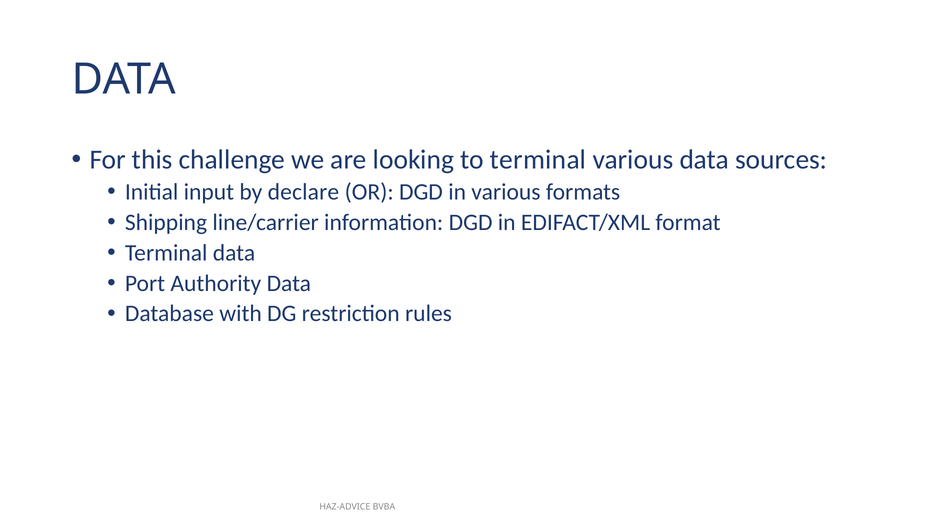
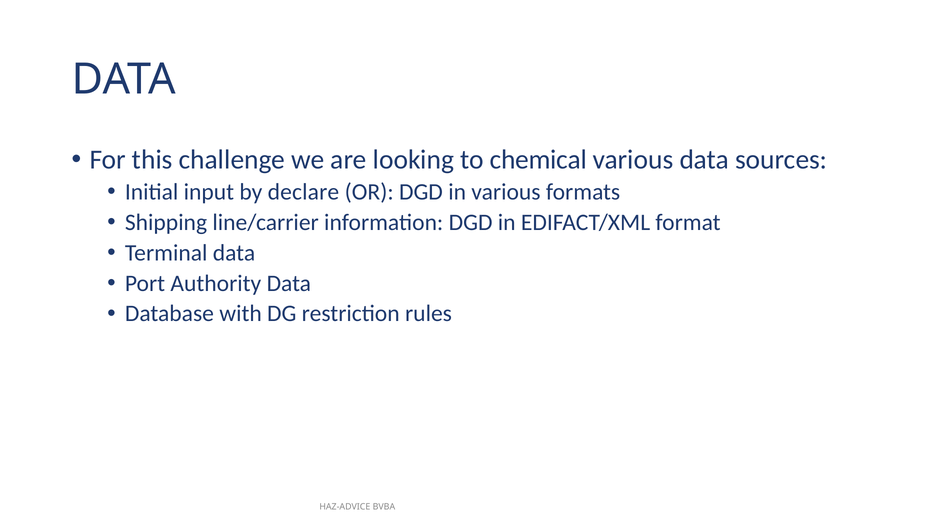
to terminal: terminal -> chemical (538, 159)
